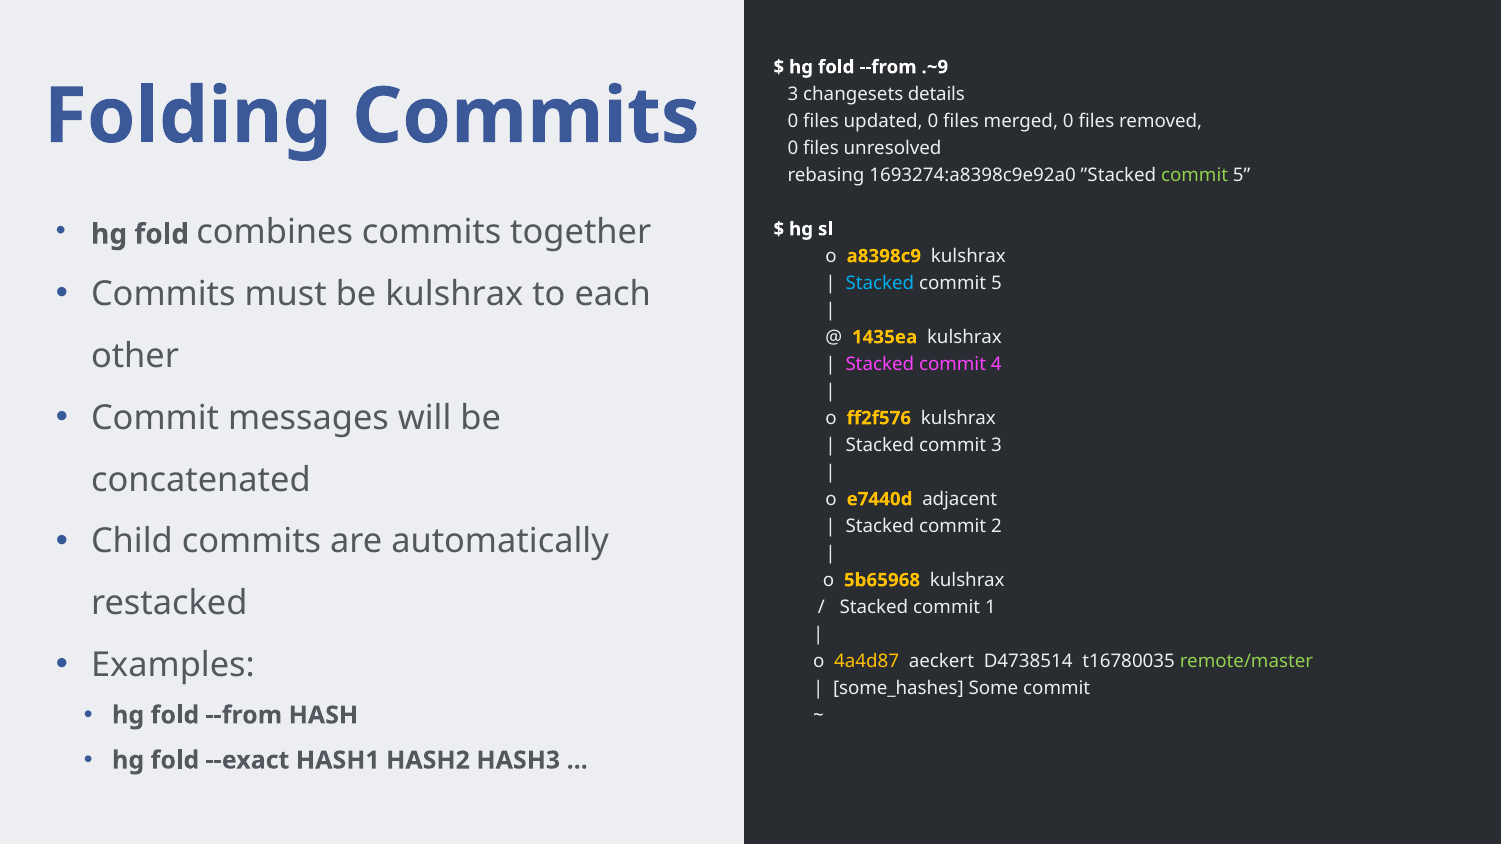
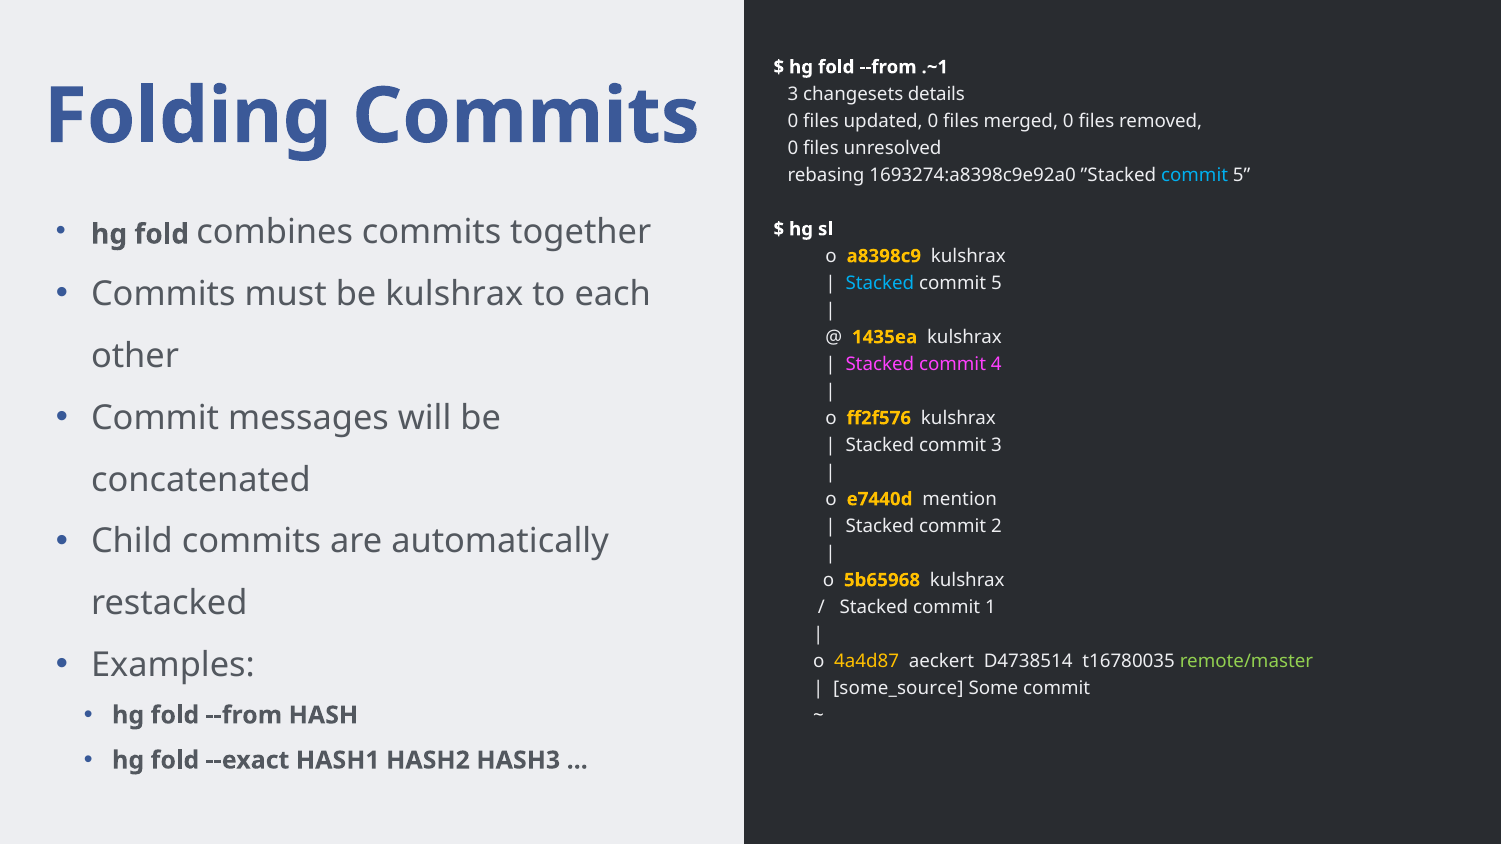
.~9: .~9 -> .~1 (935, 67)
commit colour: light green -> light blue (1195, 175)
adjacent: adjacent -> mention (960, 499)
some_hashes: some_hashes -> some_source (898, 688)
